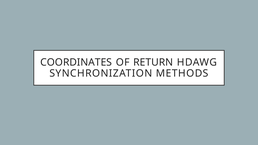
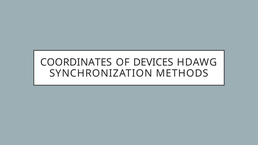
RETURN: RETURN -> DEVICES (153, 62)
